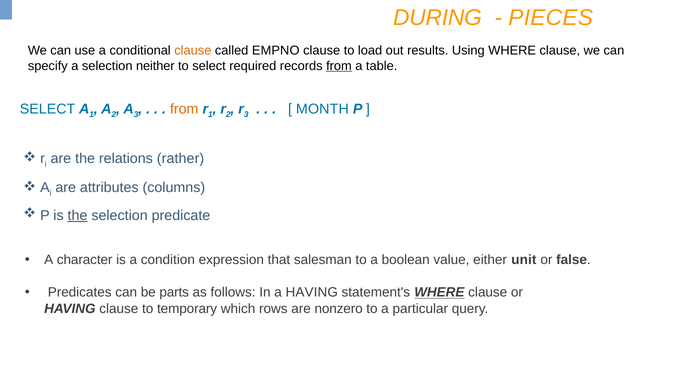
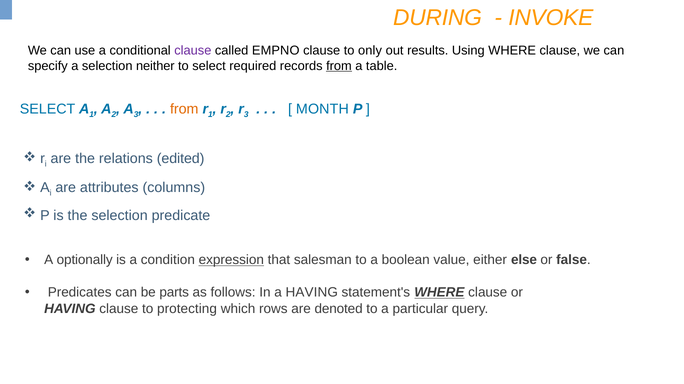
PIECES: PIECES -> INVOKE (551, 18)
clause colour: orange -> purple (193, 51)
load: load -> only (370, 51)
rather: rather -> edited (181, 159)
the underline: present -> none (78, 216)
character: character -> optionally (85, 260)
expression underline: none -> present (231, 260)
unit: unit -> else (524, 260)
temporary: temporary -> protecting (187, 309)
nonzero: nonzero -> denoted (339, 309)
